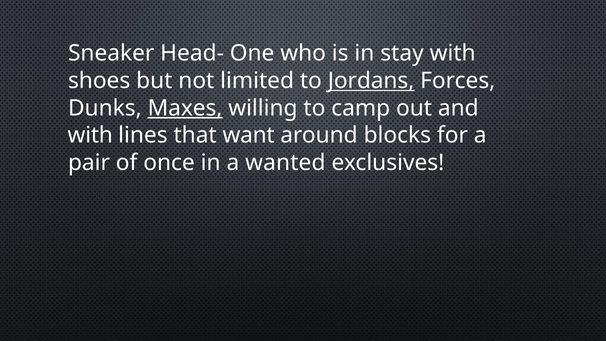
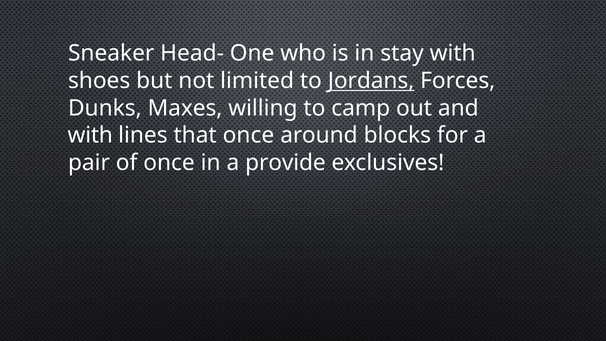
Maxes underline: present -> none (185, 108)
that want: want -> once (248, 135)
wanted: wanted -> provide (285, 163)
